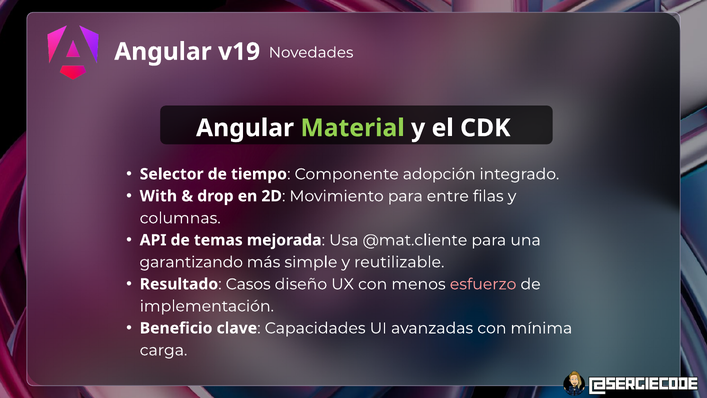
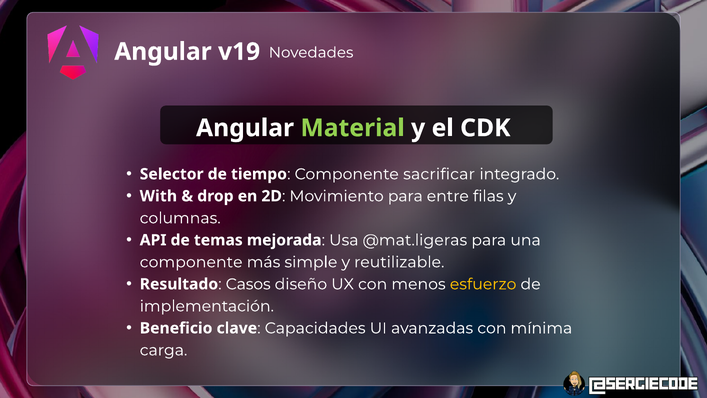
adopción: adopción -> sacrificar (439, 174)
@mat.cliente: @mat.cliente -> @mat.ligeras (415, 240)
garantizando: garantizando -> componente (191, 262)
esfuerzo colour: pink -> yellow (483, 284)
